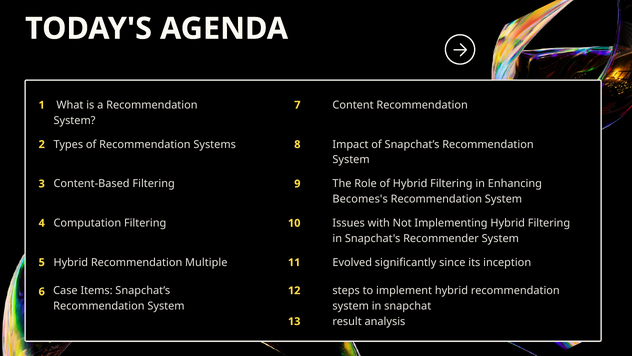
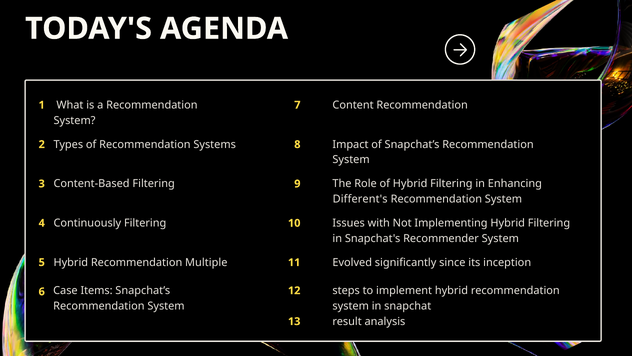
Becomes's: Becomes's -> Different's (360, 199)
Computation: Computation -> Continuously (87, 223)
